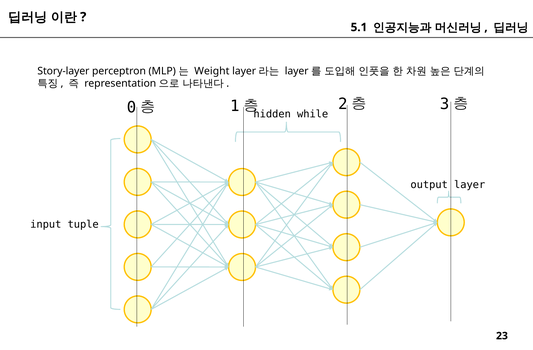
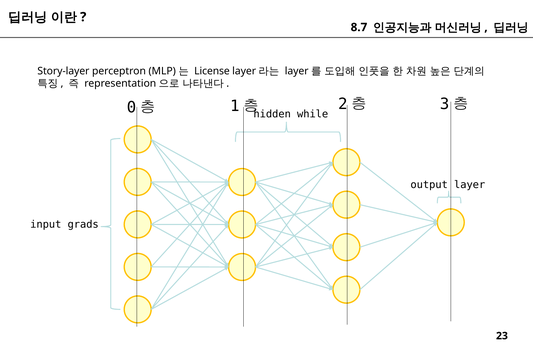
5.1: 5.1 -> 8.7 (359, 27)
Weight: Weight -> License (212, 71)
tuple: tuple -> grads (83, 225)
